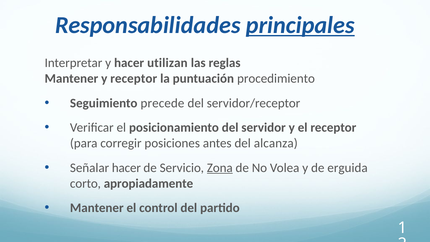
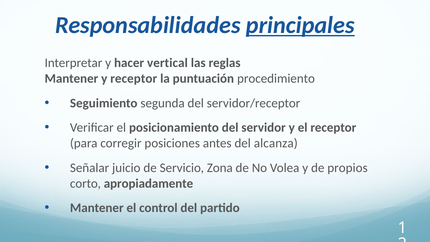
utilizan: utilizan -> vertical (167, 63)
precede: precede -> segunda (163, 103)
Señalar hacer: hacer -> juicio (126, 168)
Zona underline: present -> none (220, 168)
erguida: erguida -> propios (348, 168)
